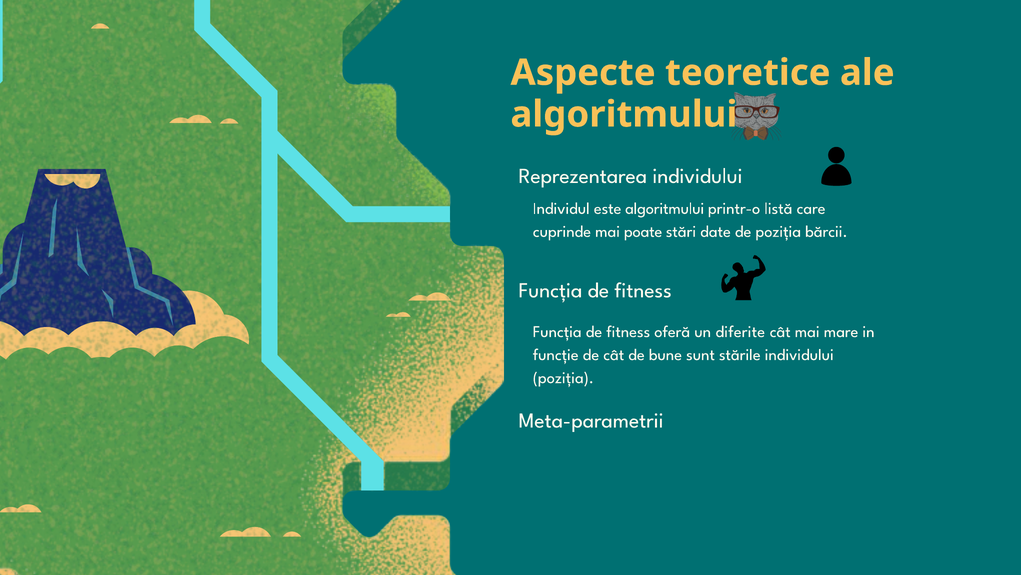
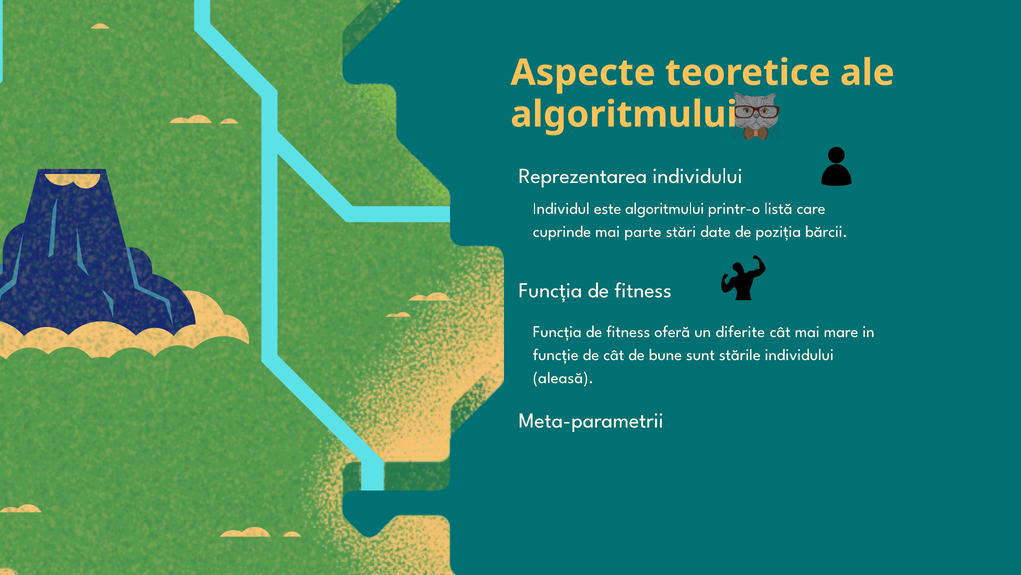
poate: poate -> parte (643, 231)
poziția: poziția -> aleasă (563, 377)
